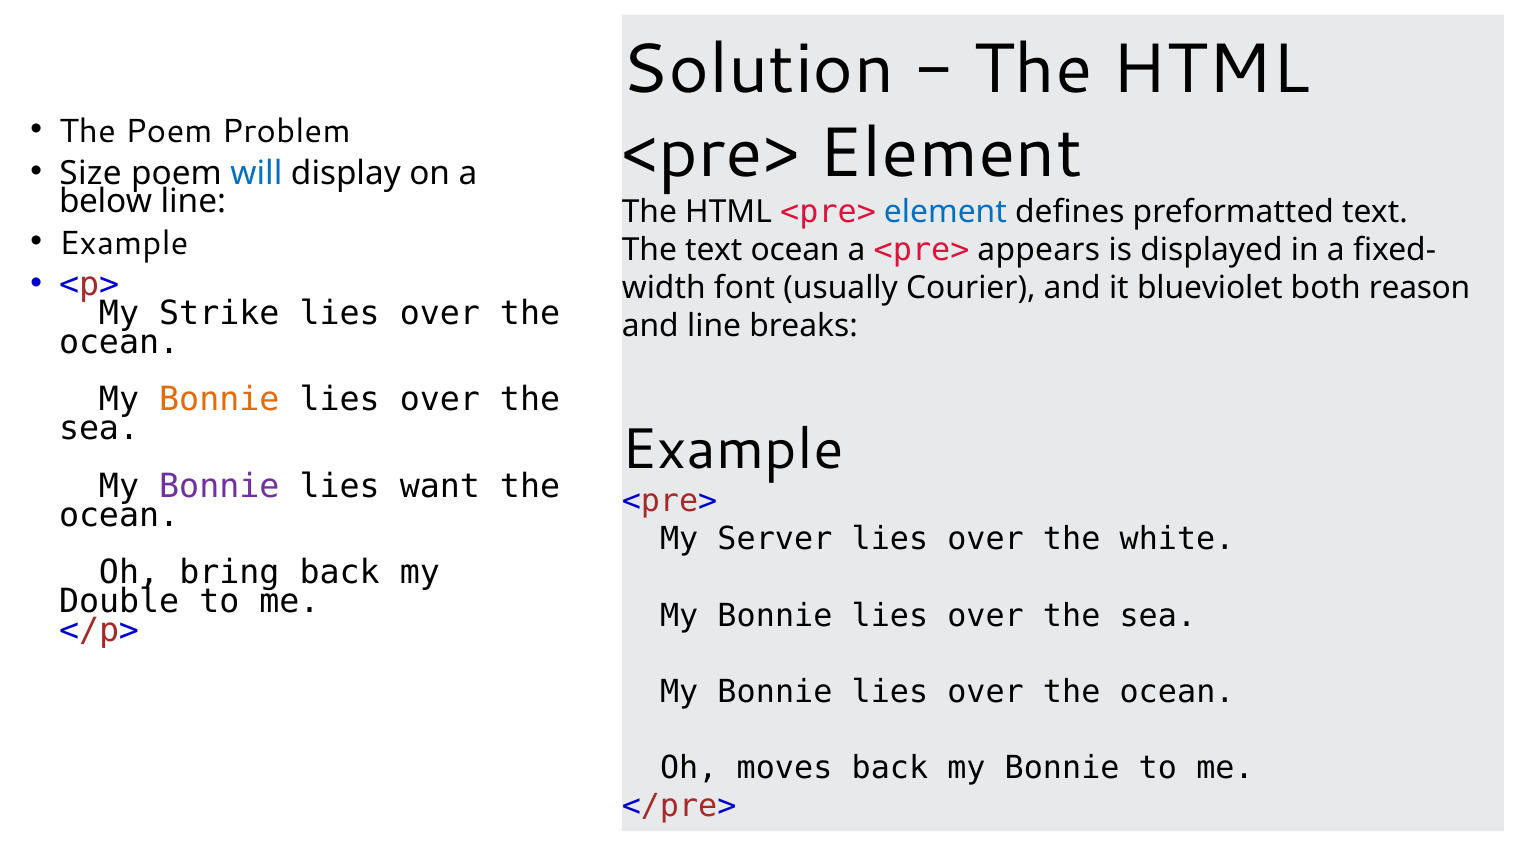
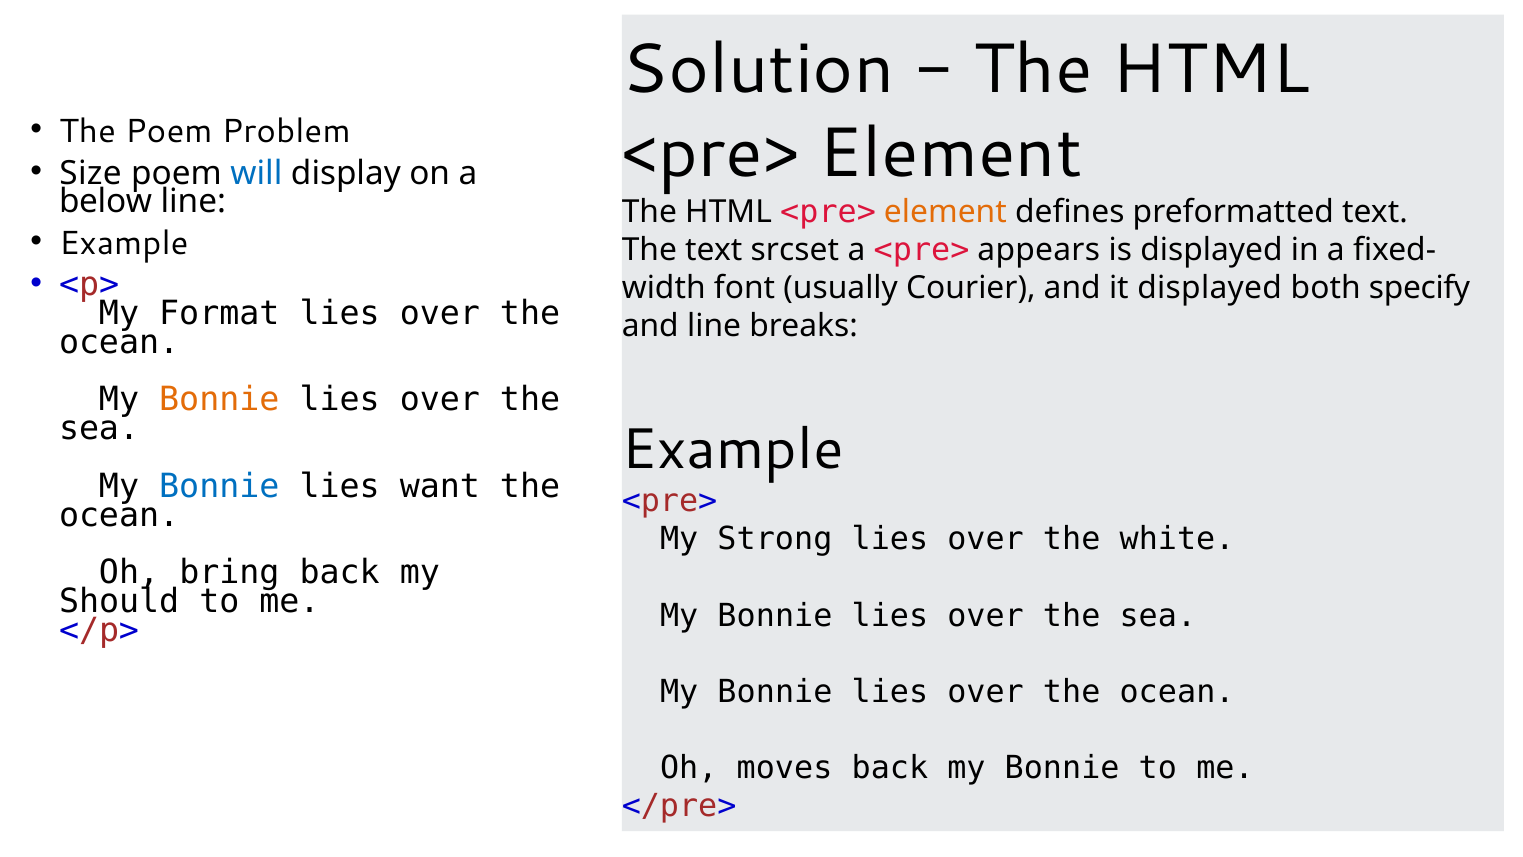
element colour: blue -> orange (945, 212)
text ocean: ocean -> srcset (795, 250)
it blueviolet: blueviolet -> displayed (1210, 288)
reason: reason -> specify (1420, 288)
Strike: Strike -> Format (219, 314)
Bonnie colour: purple -> blue (219, 486)
Server: Server -> Strong (775, 539)
Double: Double -> Should (119, 601)
